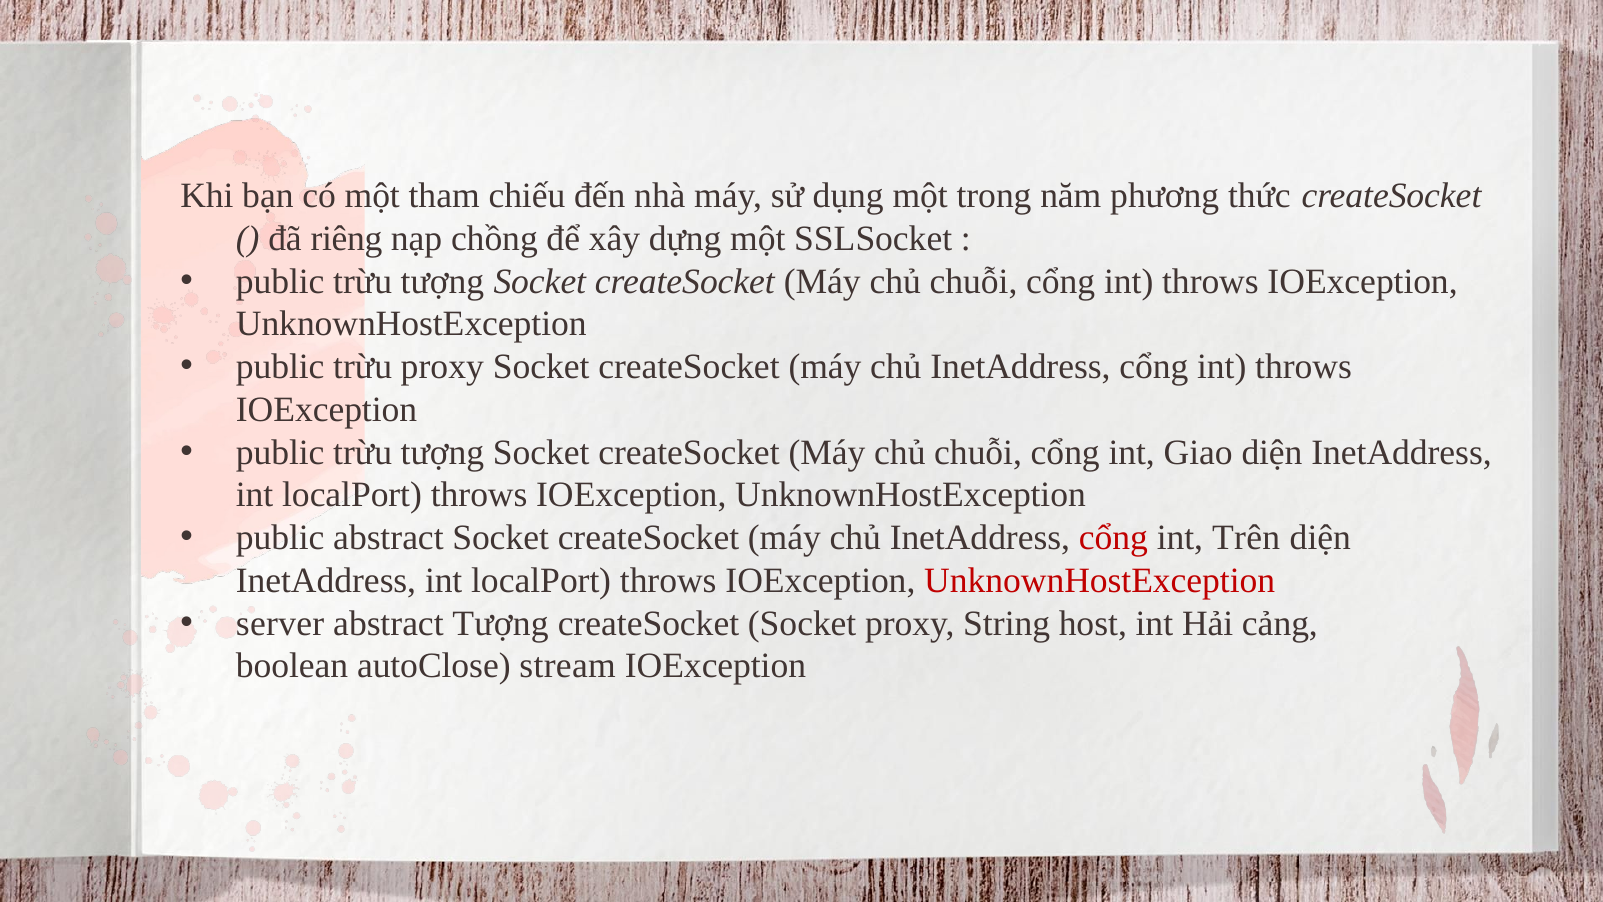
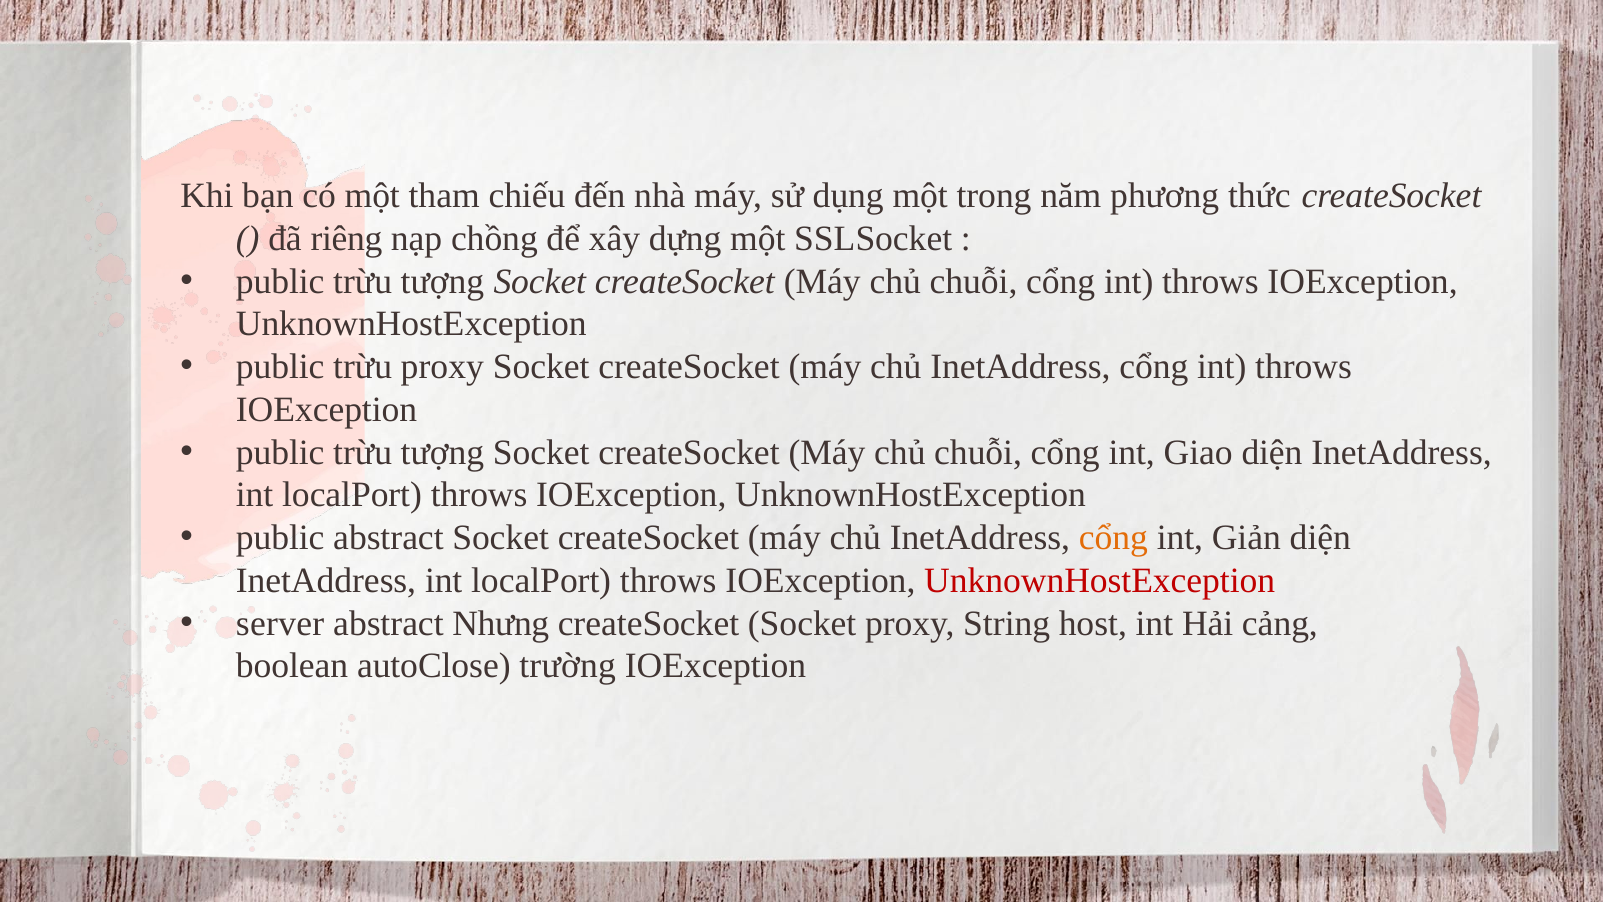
cổng colour: red -> orange (1113, 538)
Trên: Trên -> Giản (1246, 538)
abstract Tượng: Tượng -> Nhưng (501, 623)
stream: stream -> trường (568, 666)
